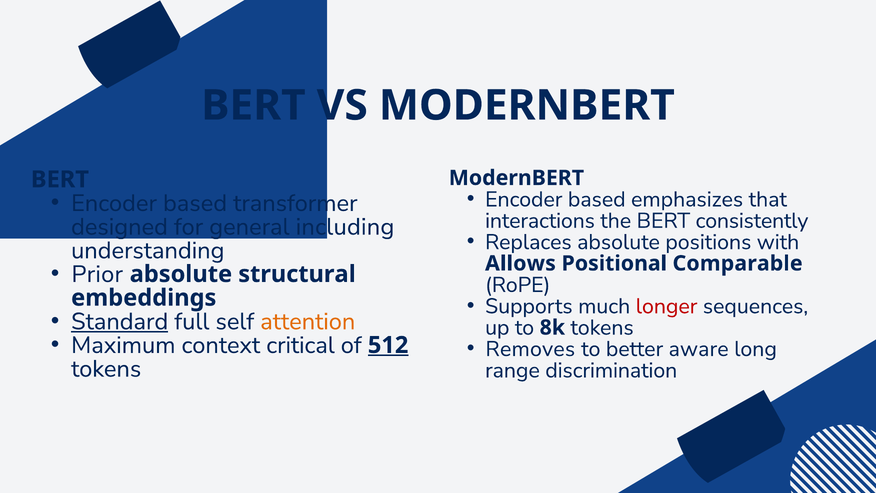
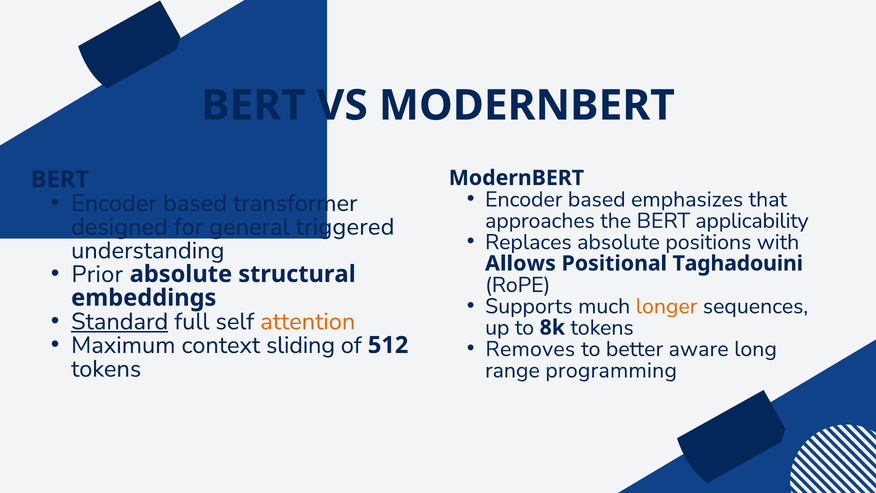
interactions: interactions -> approaches (540, 221)
consistently: consistently -> applicability (752, 221)
including: including -> triggered (345, 227)
Comparable: Comparable -> Taghadouini (738, 263)
longer colour: red -> orange (667, 306)
critical: critical -> sliding (301, 345)
512 underline: present -> none (388, 345)
discrimination: discrimination -> programming (611, 370)
